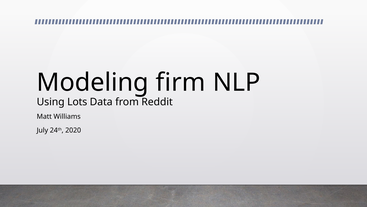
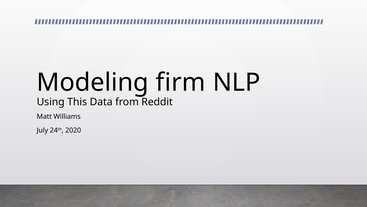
Lots: Lots -> This (77, 102)
